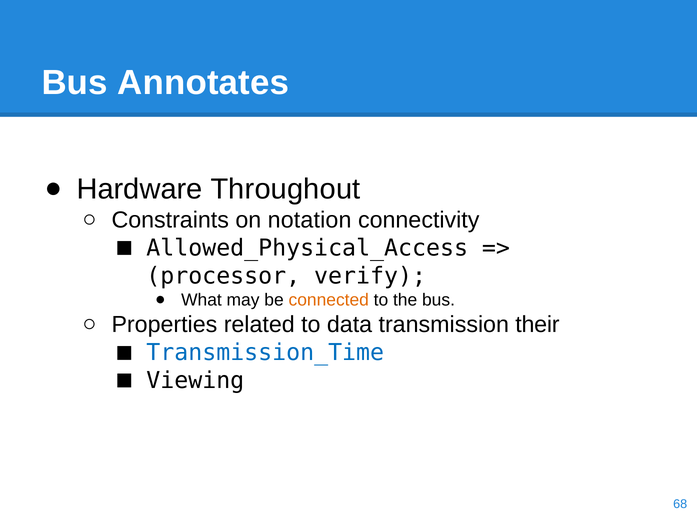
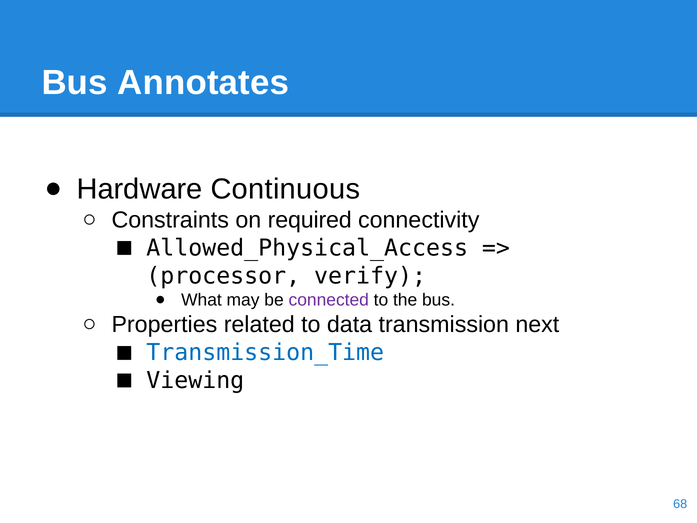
Throughout: Throughout -> Continuous (285, 189)
notation: notation -> required (310, 220)
connected colour: orange -> purple (329, 300)
their: their -> next (537, 325)
